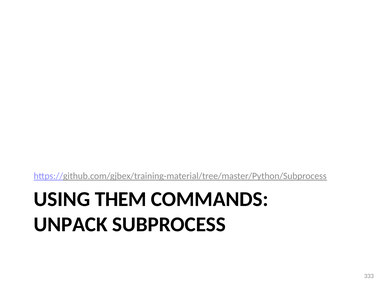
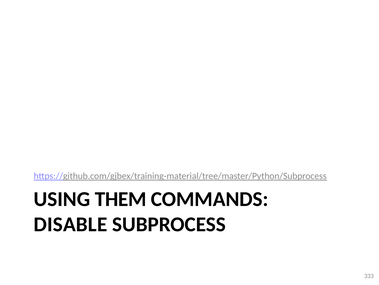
UNPACK: UNPACK -> DISABLE (70, 224)
